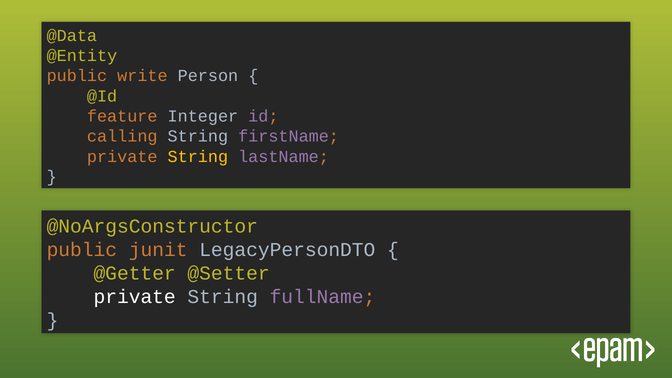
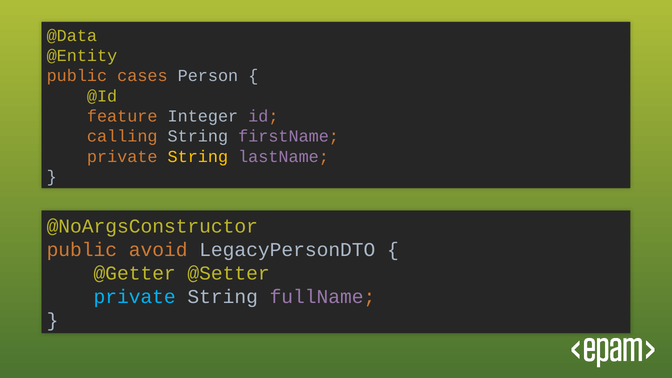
write: write -> cases (142, 76)
junit: junit -> avoid (158, 250)
private colour: white -> light blue (135, 297)
